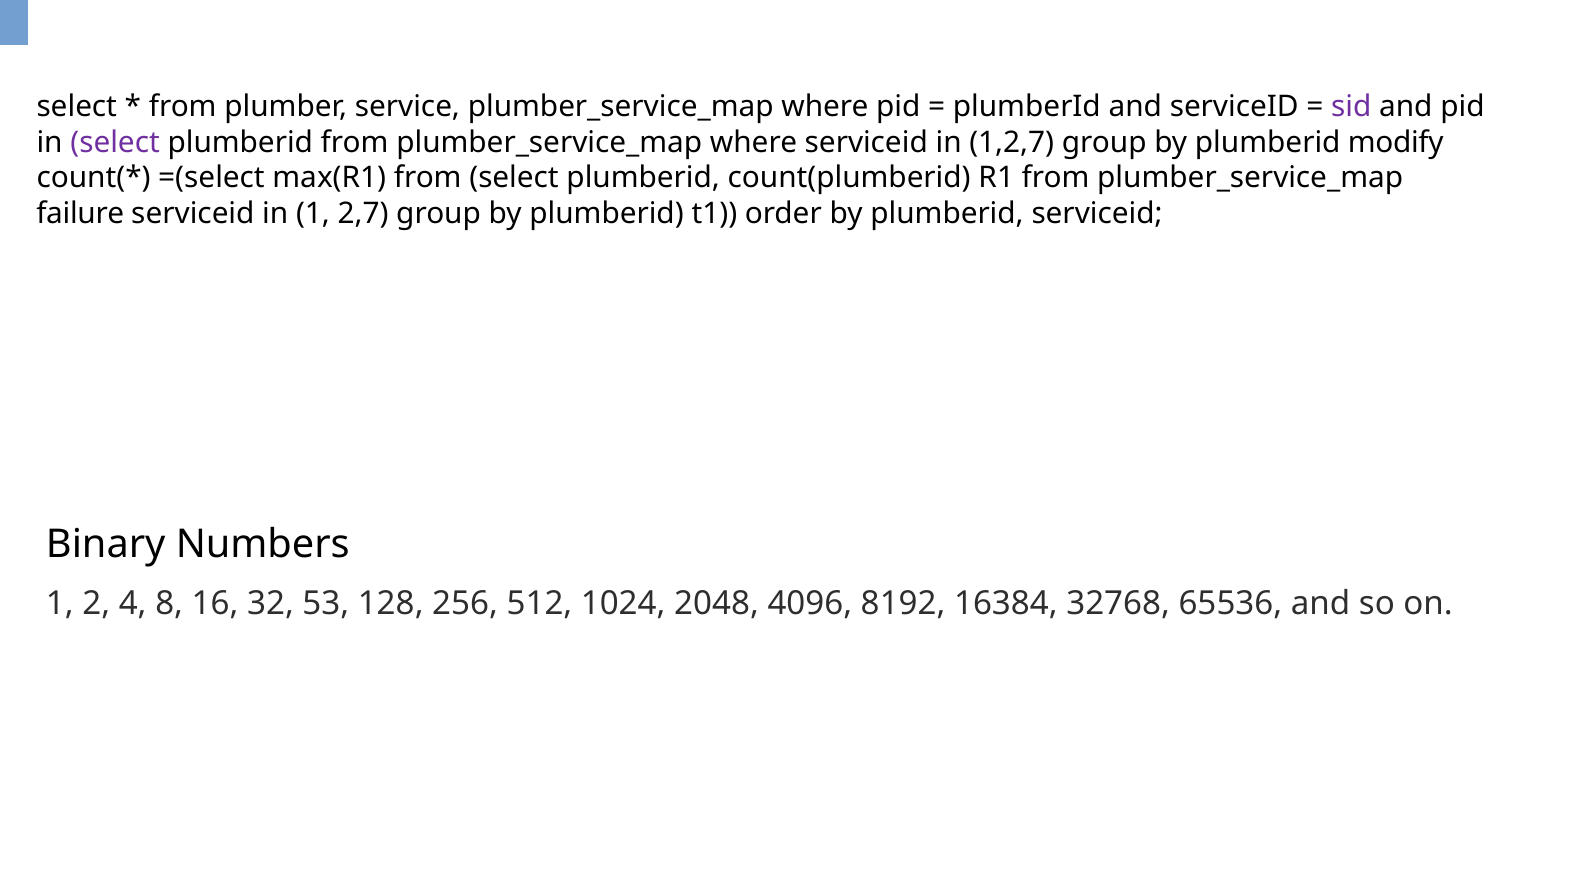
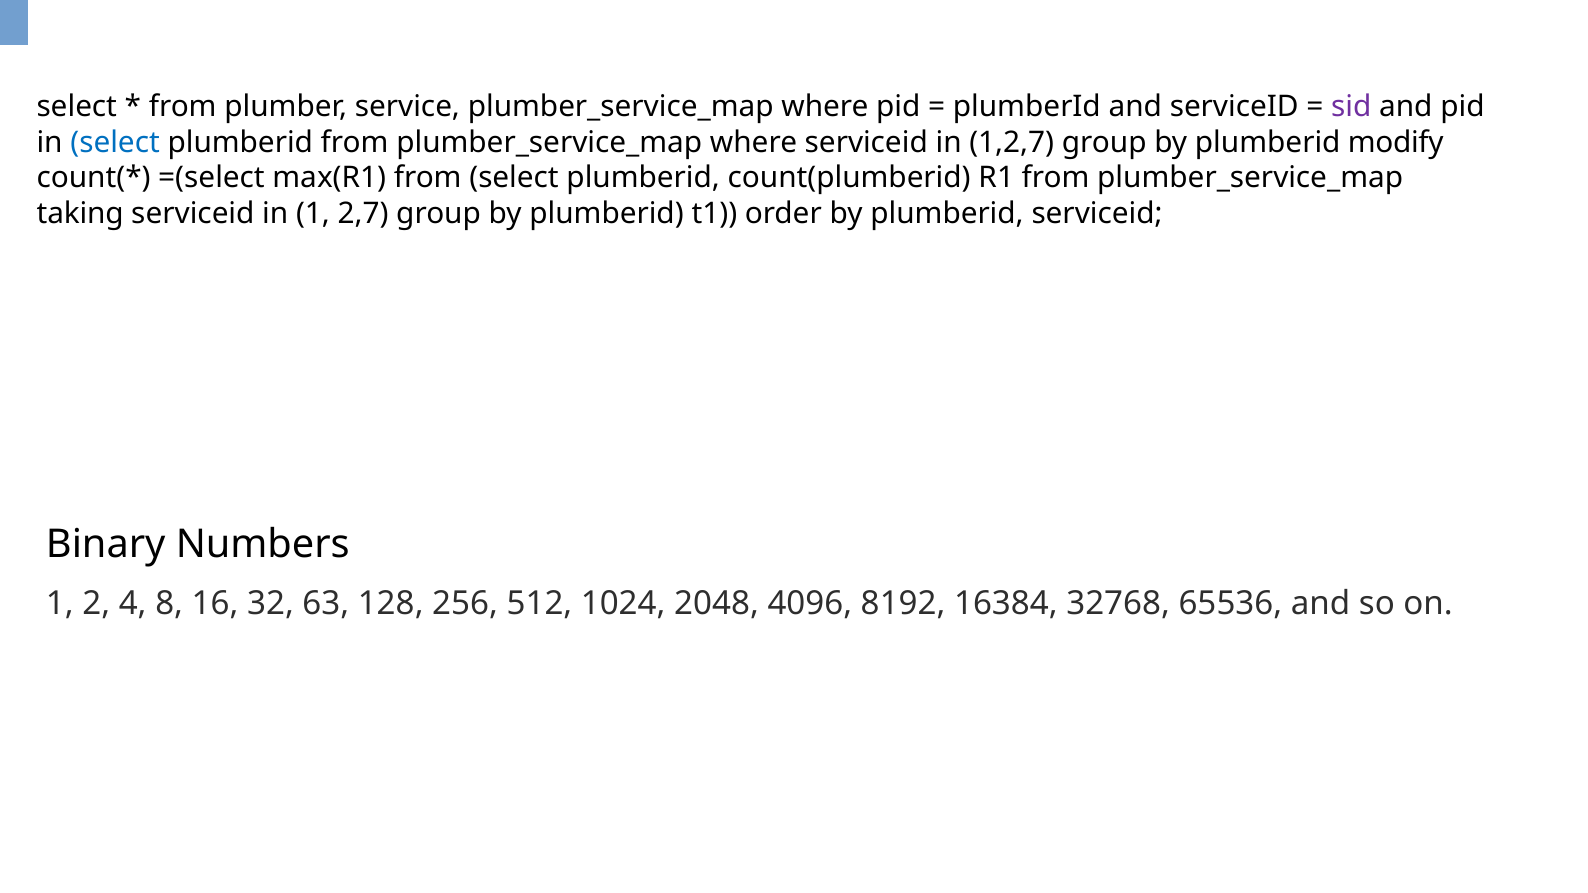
select colour: purple -> blue (115, 142)
failure: failure -> taking (80, 214)
53: 53 -> 63 (326, 604)
